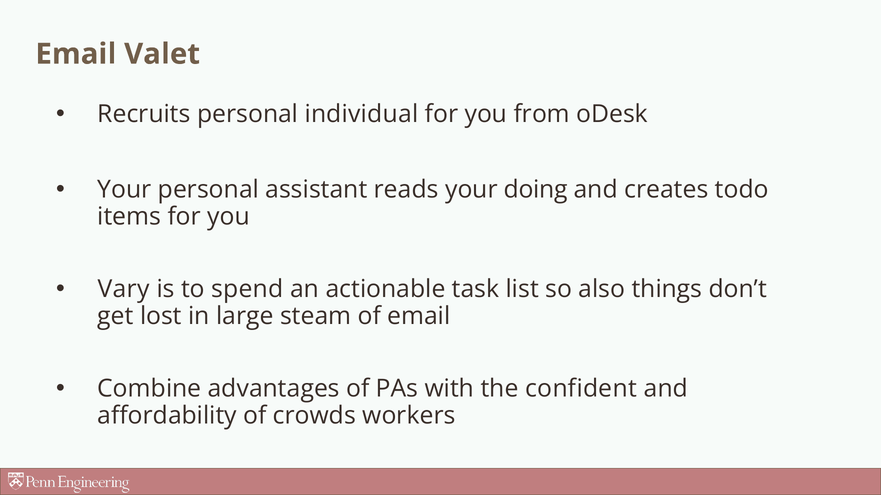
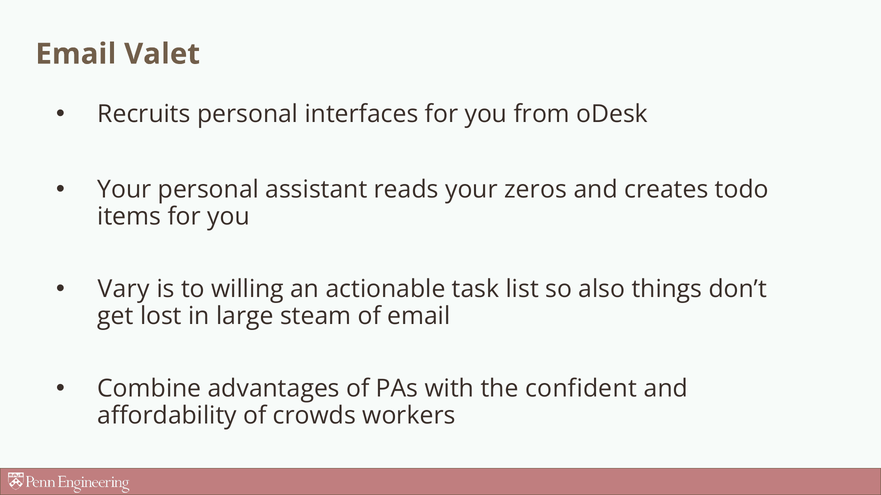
individual: individual -> interfaces (362, 114)
doing: doing -> zeros (536, 190)
spend: spend -> willing (248, 289)
